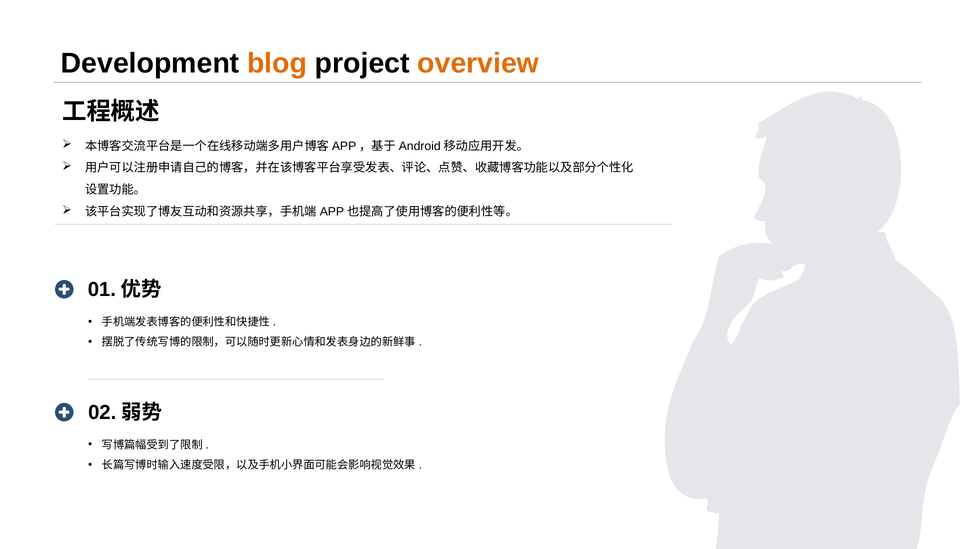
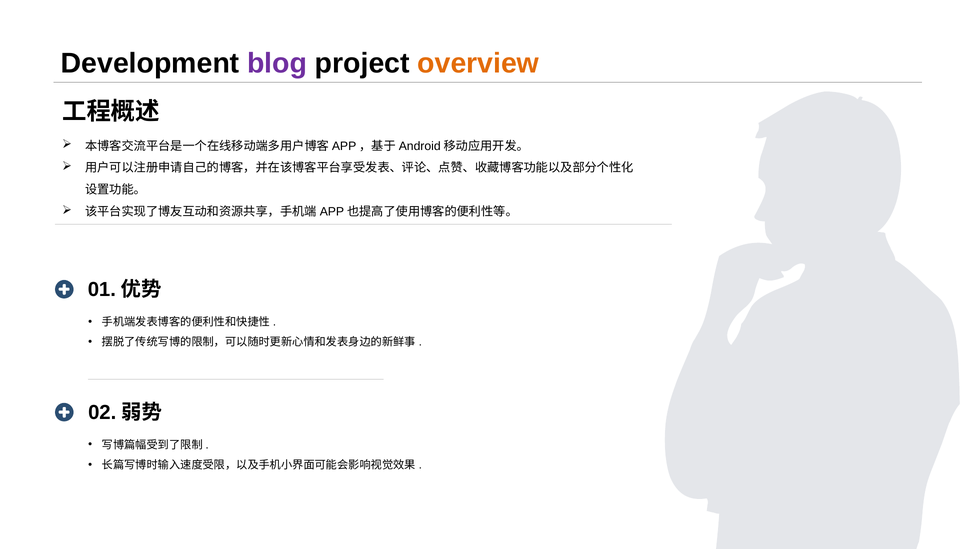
blog colour: orange -> purple (277, 63)
